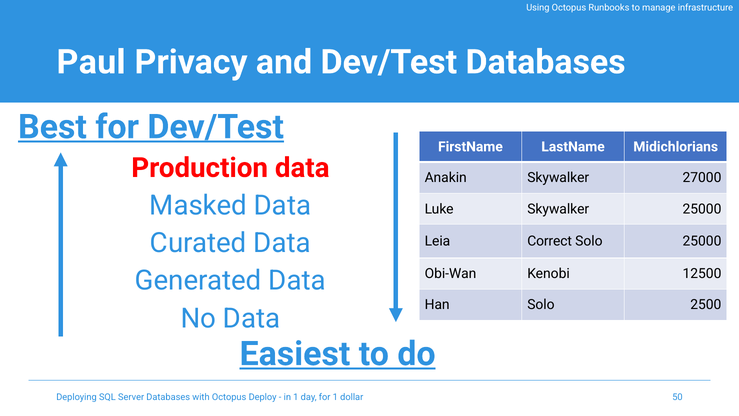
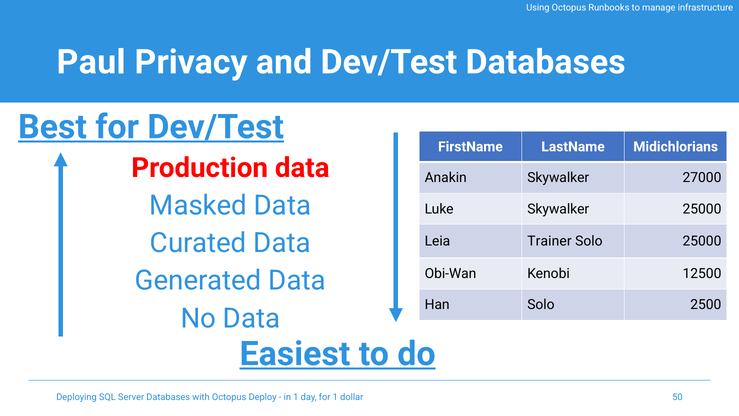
Correct: Correct -> Trainer (549, 241)
